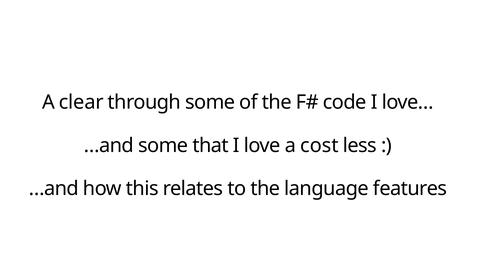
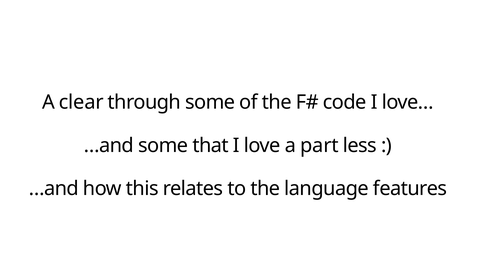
cost: cost -> part (319, 146)
